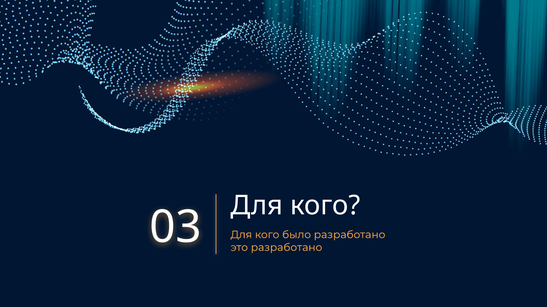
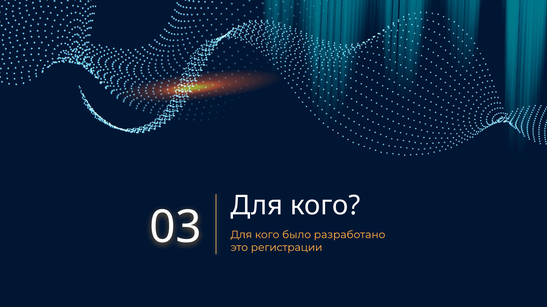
это разработано: разработано -> регистрации (287, 248)
